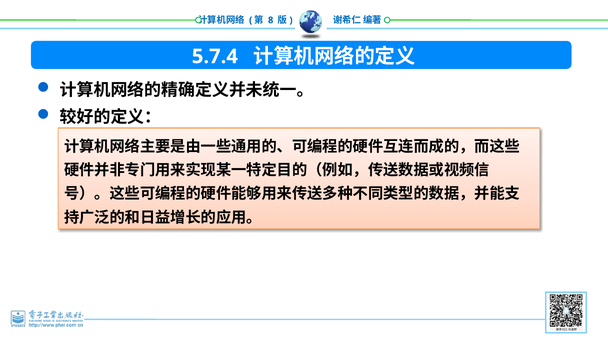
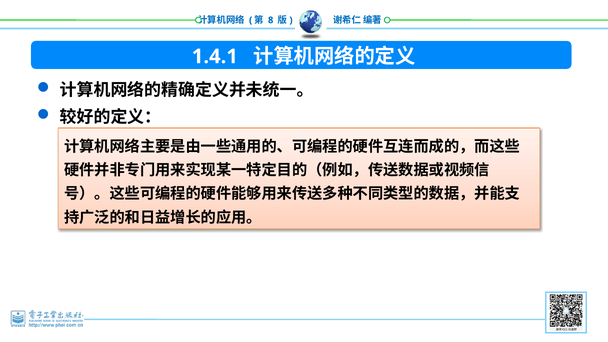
5.7.4: 5.7.4 -> 1.4.1 (215, 56)
